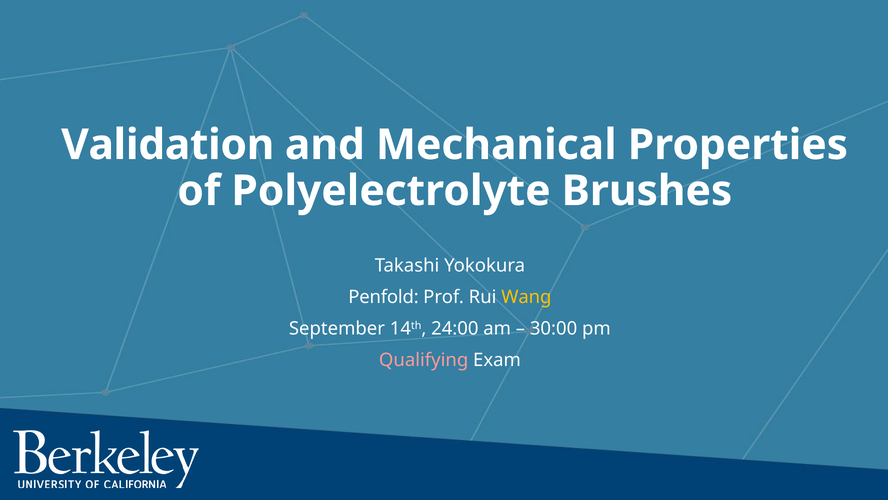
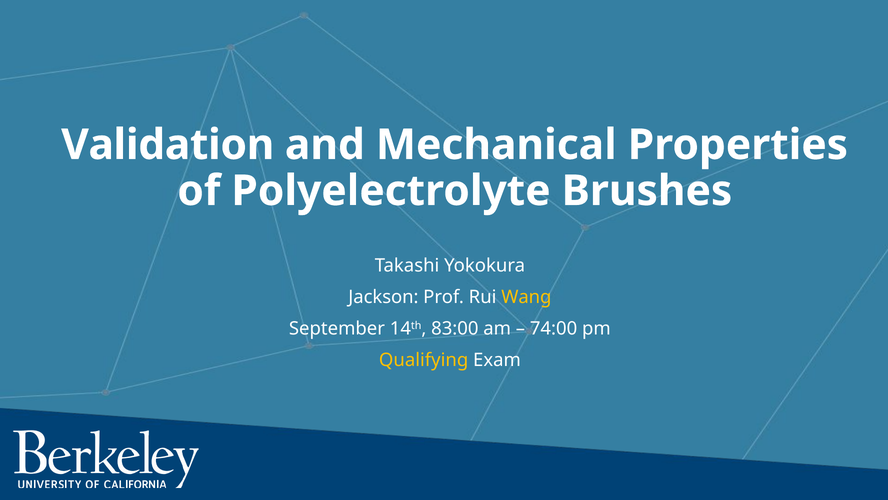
Penfold: Penfold -> Jackson (383, 297)
24:00: 24:00 -> 83:00 (455, 328)
30:00: 30:00 -> 74:00 (554, 328)
Qualifying colour: pink -> yellow (424, 360)
